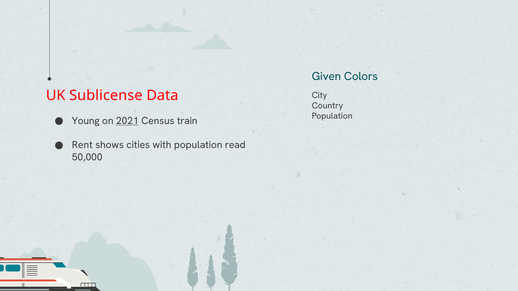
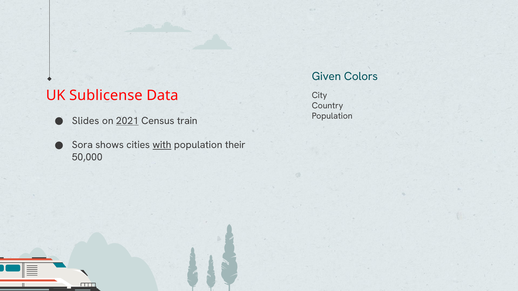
Young: Young -> Slides (86, 121)
Rent: Rent -> Sora (82, 145)
with underline: none -> present (162, 145)
read: read -> their (235, 145)
